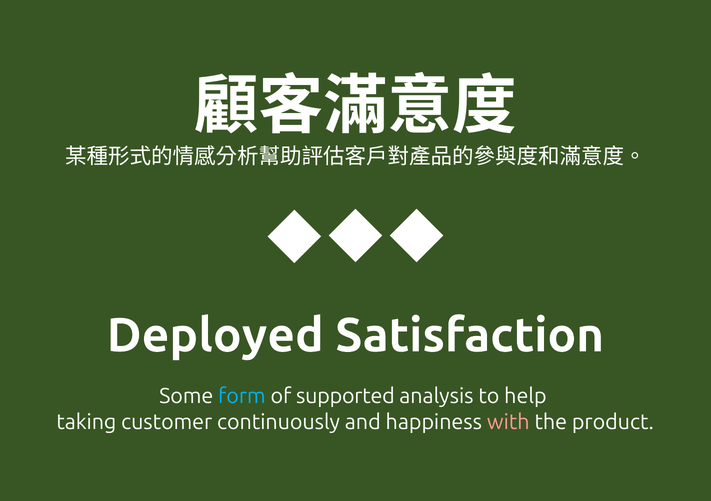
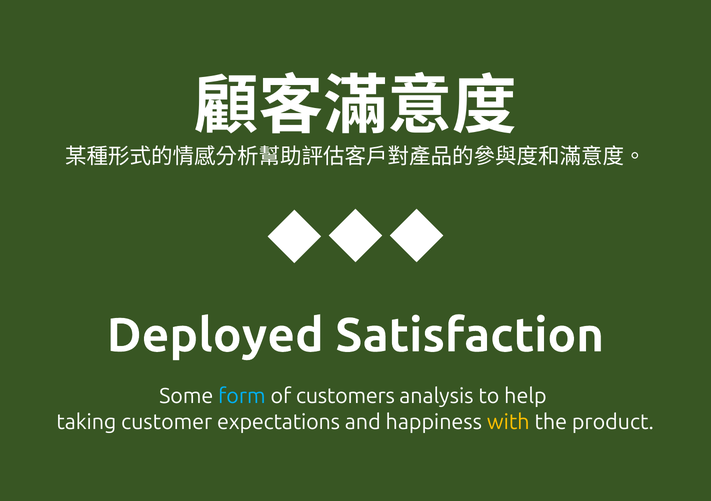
supported: supported -> customers (345, 396)
continuously: continuously -> expectations (279, 422)
with colour: pink -> yellow (508, 422)
